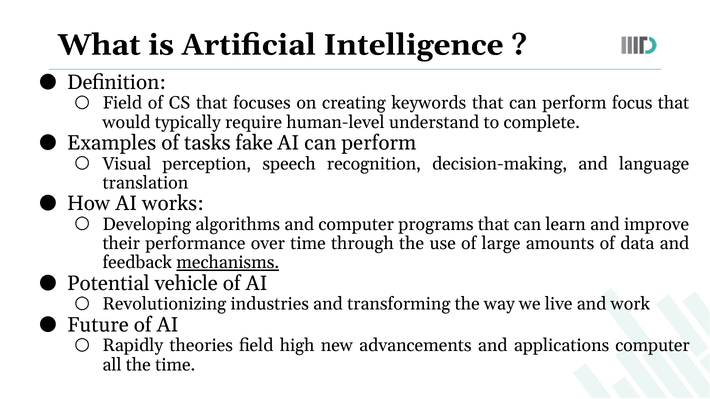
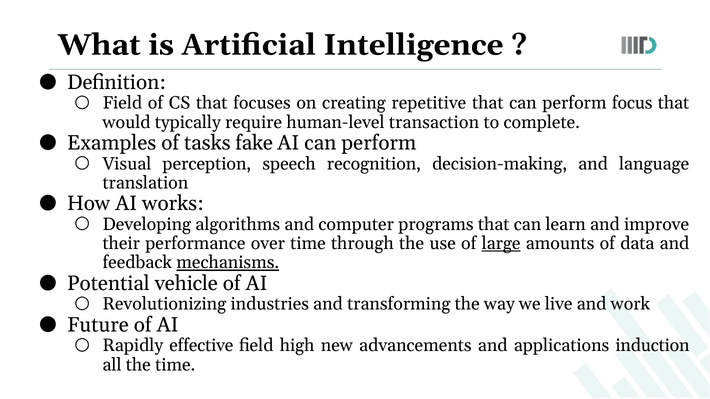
keywords: keywords -> repetitive (429, 103)
understand: understand -> transaction (434, 122)
large underline: none -> present (501, 244)
theories: theories -> effective (201, 346)
applications computer: computer -> induction (652, 346)
